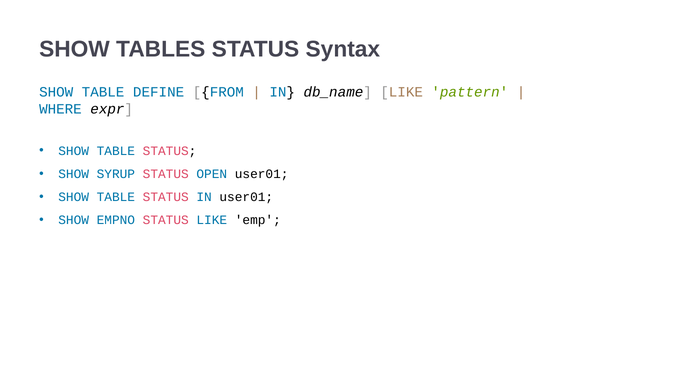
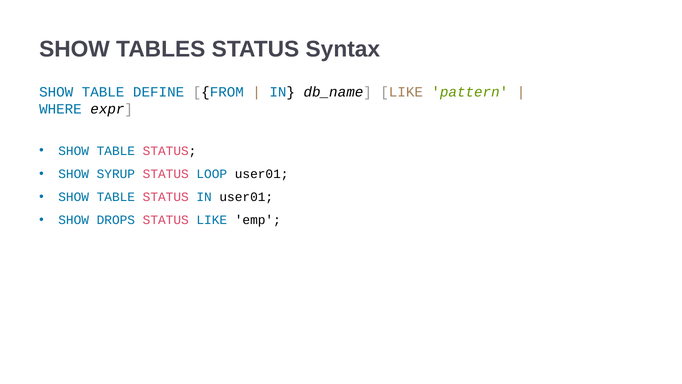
OPEN: OPEN -> LOOP (212, 174)
EMPNO: EMPNO -> DROPS (116, 220)
